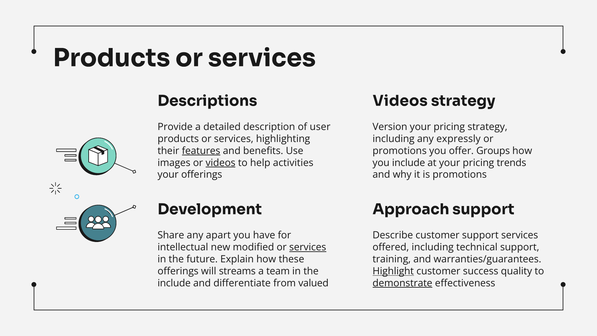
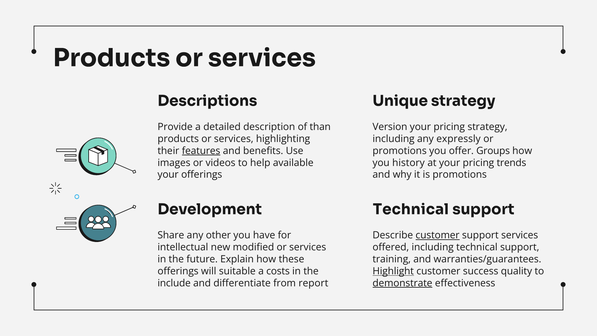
Descriptions Videos: Videos -> Unique (400, 101)
user: user -> than (320, 127)
videos underline: present -> none (221, 163)
activities: activities -> available (293, 163)
you include: include -> history (408, 163)
Approach: Approach -> Technical (411, 209)
apart: apart -> other (218, 235)
customer underline: none -> present (438, 235)
services underline: present -> none (308, 247)
streams: streams -> suitable (237, 271)
team: team -> costs (278, 271)
valued: valued -> report (313, 283)
